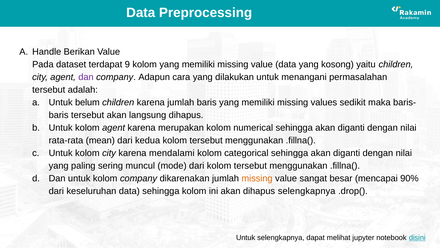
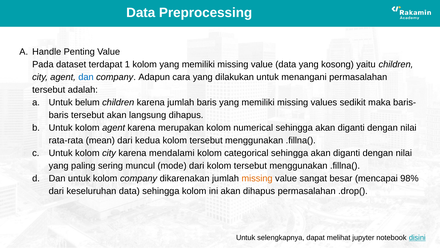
Berikan: Berikan -> Penting (79, 52)
9: 9 -> 1 (127, 64)
dan colour: purple -> blue (86, 77)
90%: 90% -> 98% (409, 178)
dihapus selengkapnya: selengkapnya -> permasalahan (307, 191)
